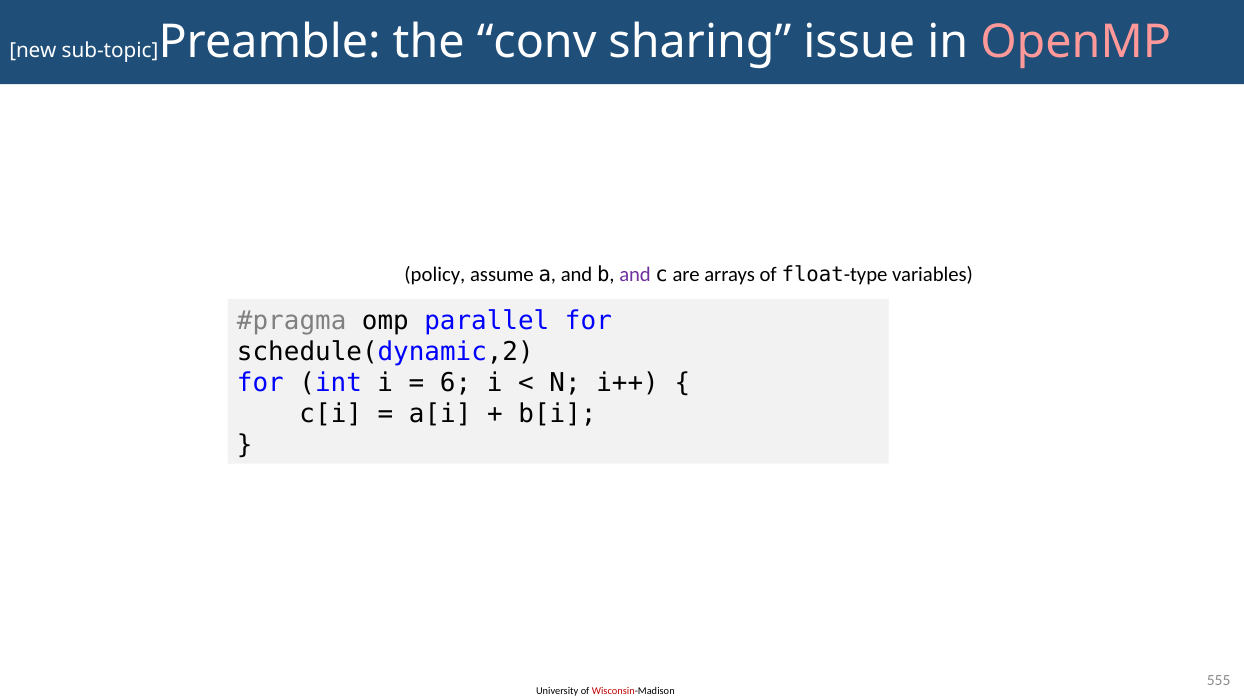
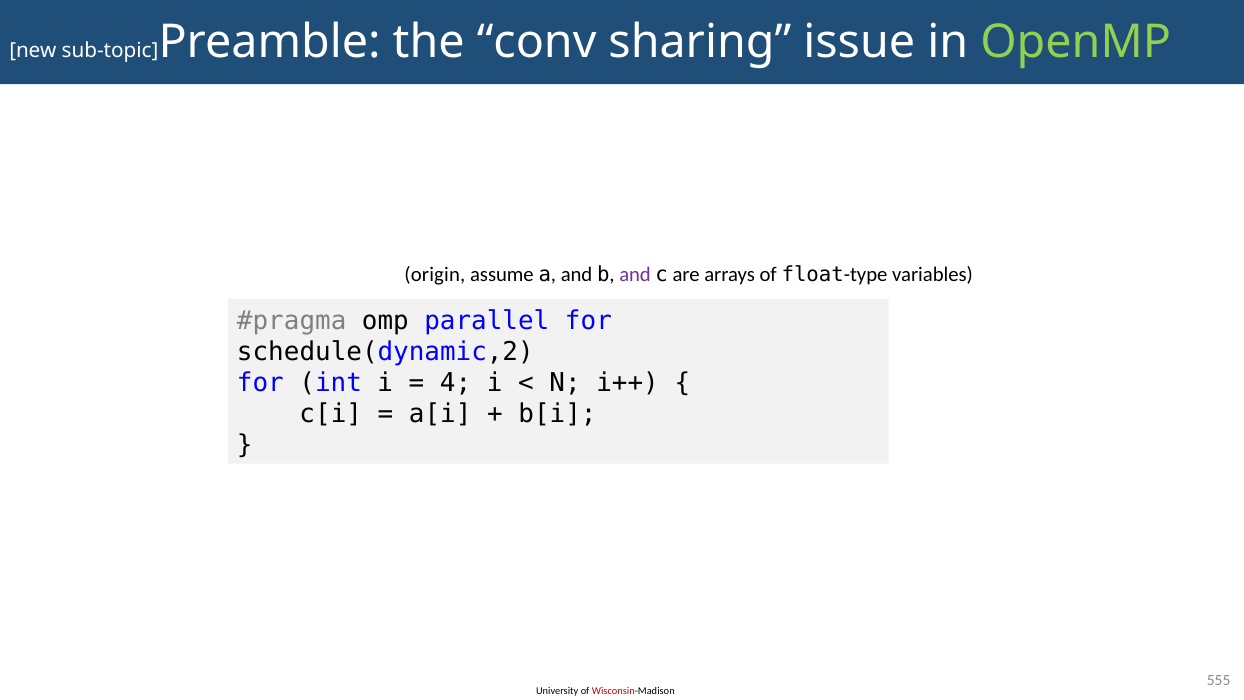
OpenMP colour: pink -> light green (1076, 42)
policy: policy -> origin (435, 274)
6: 6 -> 4 (456, 383)
